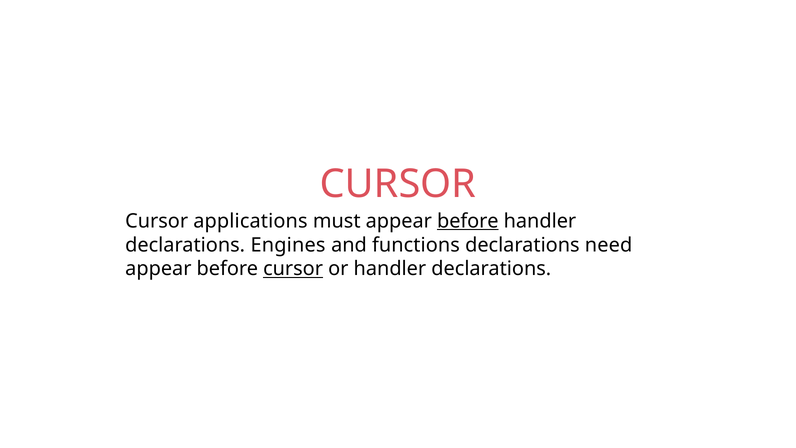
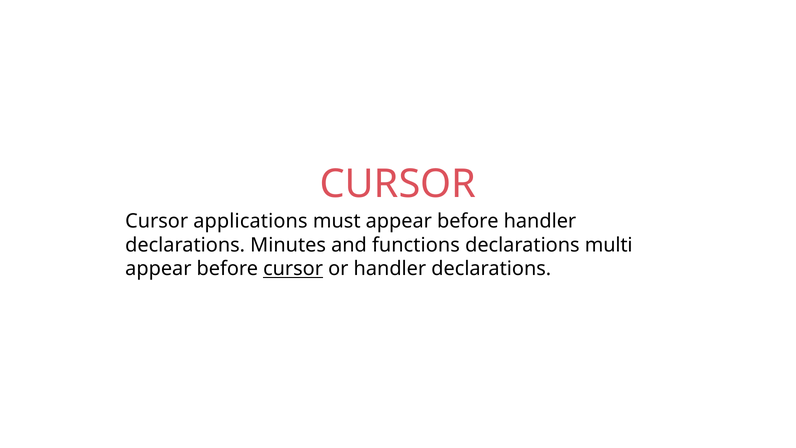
before underline: present -> none (468, 221)
Engines: Engines -> Minutes (288, 245)
need: need -> multi (609, 245)
